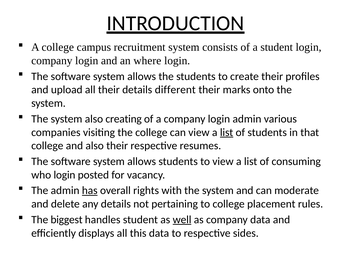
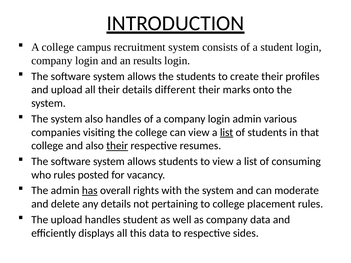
where: where -> results (147, 61)
also creating: creating -> handles (124, 119)
their underline: none -> present (117, 146)
who login: login -> rules (64, 175)
The biggest: biggest -> upload (67, 220)
well underline: present -> none (182, 220)
